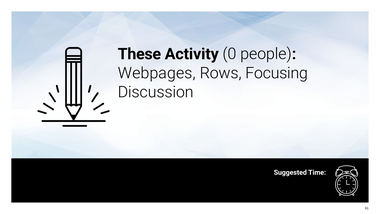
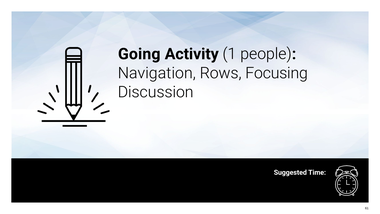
These: These -> Going (139, 54)
0: 0 -> 1 (230, 54)
Webpages: Webpages -> Navigation (157, 73)
